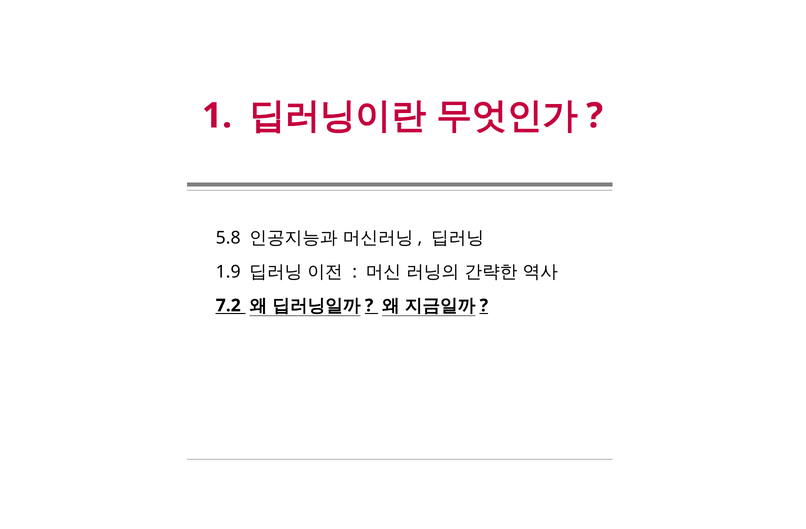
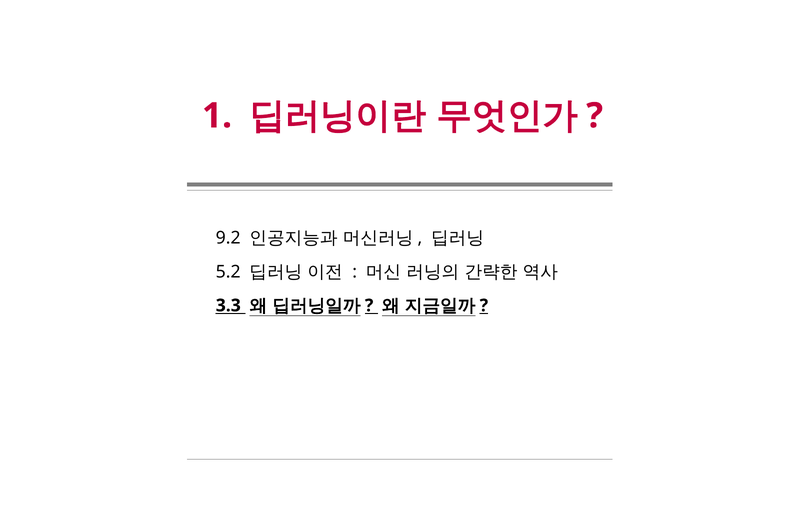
5.8: 5.8 -> 9.2 (228, 238)
1.9: 1.9 -> 5.2 (228, 272)
7.2: 7.2 -> 3.3 (228, 306)
